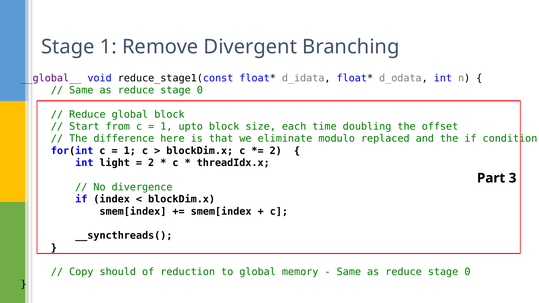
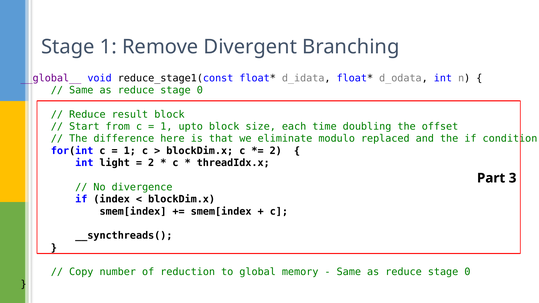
Reduce global: global -> result (130, 114)
should: should -> number (118, 272)
